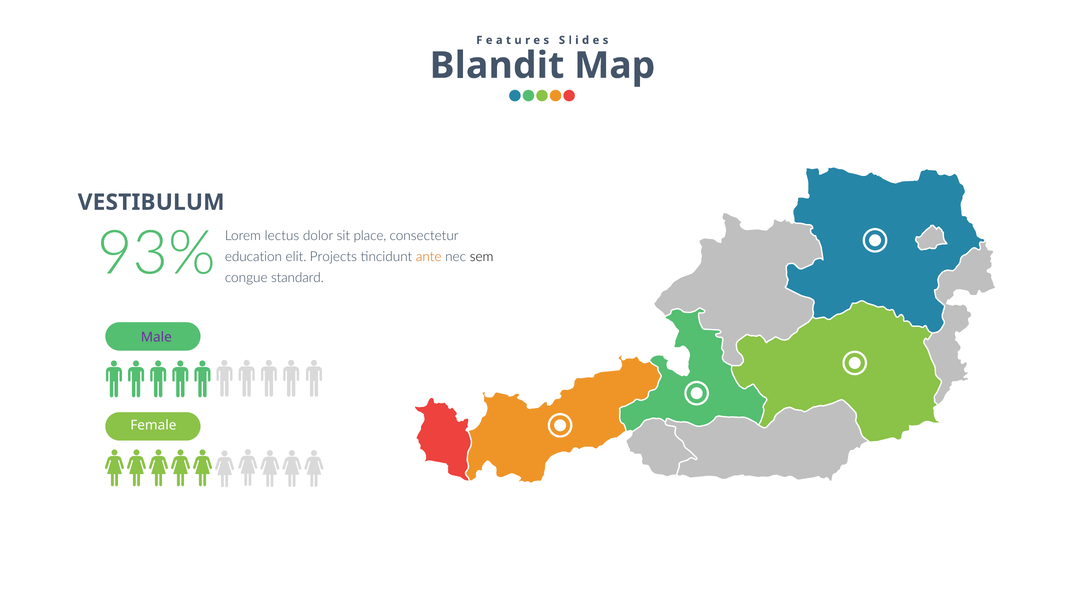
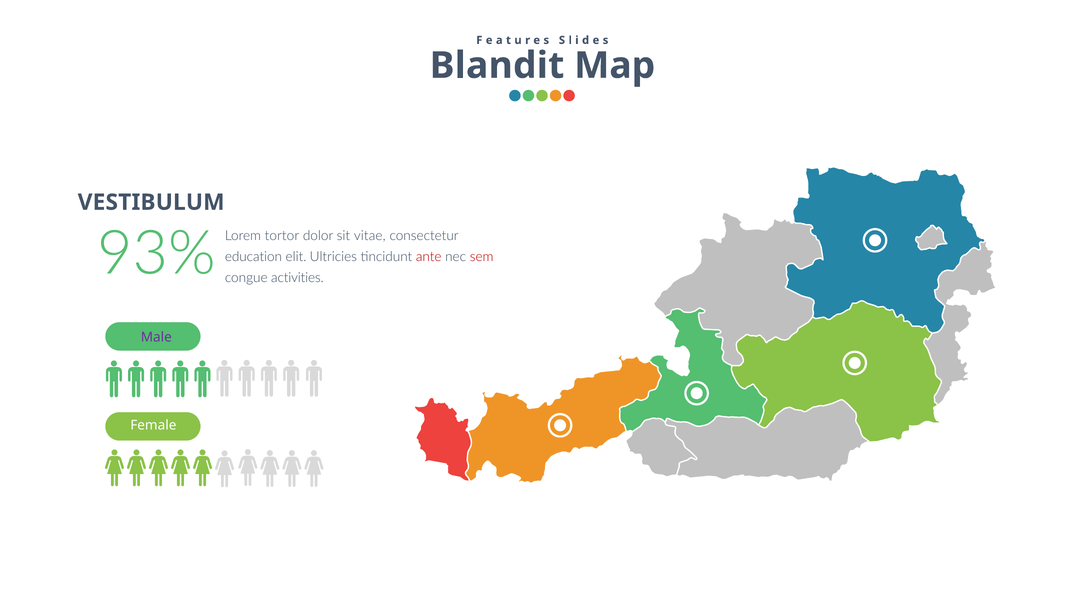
lectus: lectus -> tortor (282, 236)
place: place -> vitae (370, 236)
Projects: Projects -> Ultricies (333, 257)
ante colour: orange -> red (429, 257)
sem colour: black -> red (482, 257)
standard: standard -> activities (297, 278)
